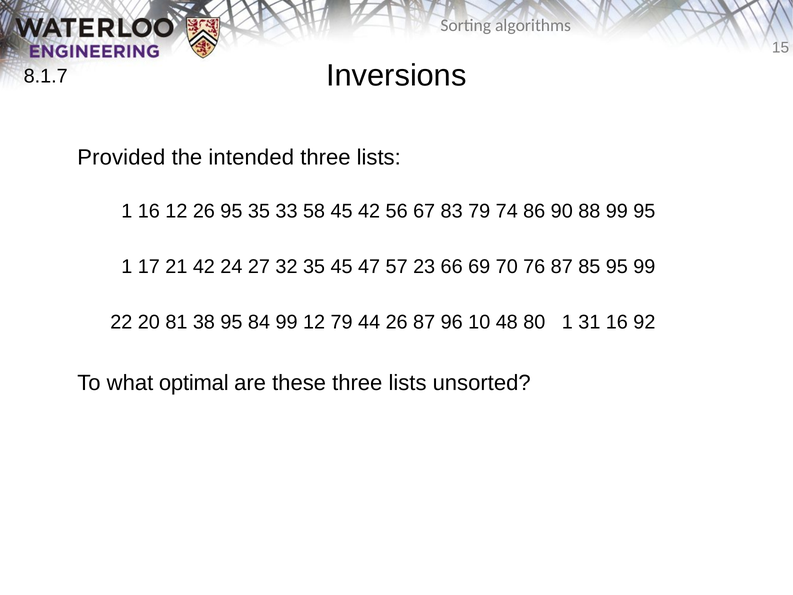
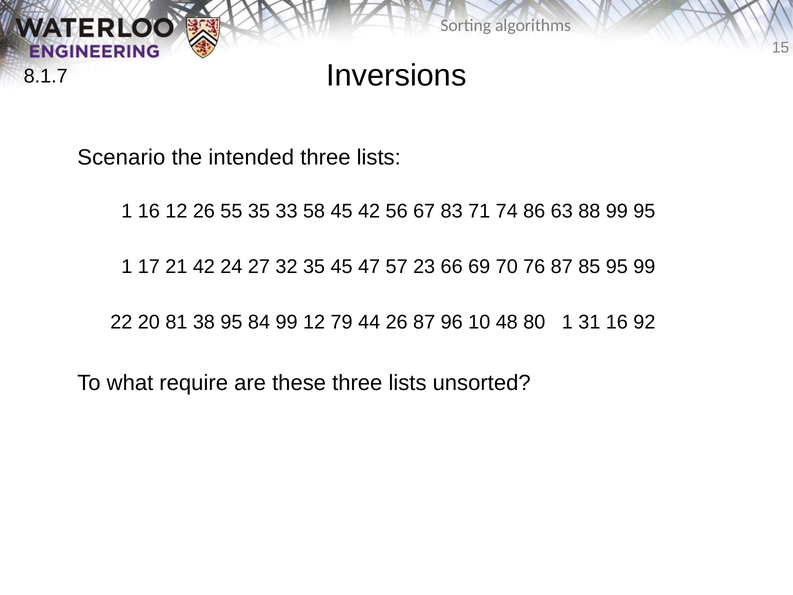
Provided: Provided -> Scenario (121, 158)
26 95: 95 -> 55 (231, 211)
83 79: 79 -> 71 (479, 211)
90: 90 -> 63 (562, 211)
optimal: optimal -> require (194, 383)
